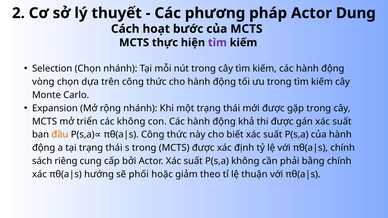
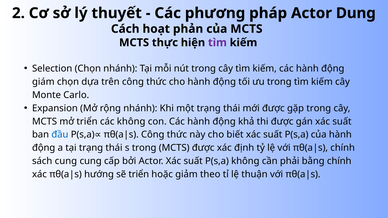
bước: bước -> phản (188, 29)
vòng: vòng -> giám (43, 82)
đầu colour: orange -> blue (60, 135)
sách riêng: riêng -> cung (66, 161)
sẽ phối: phối -> triển (139, 174)
